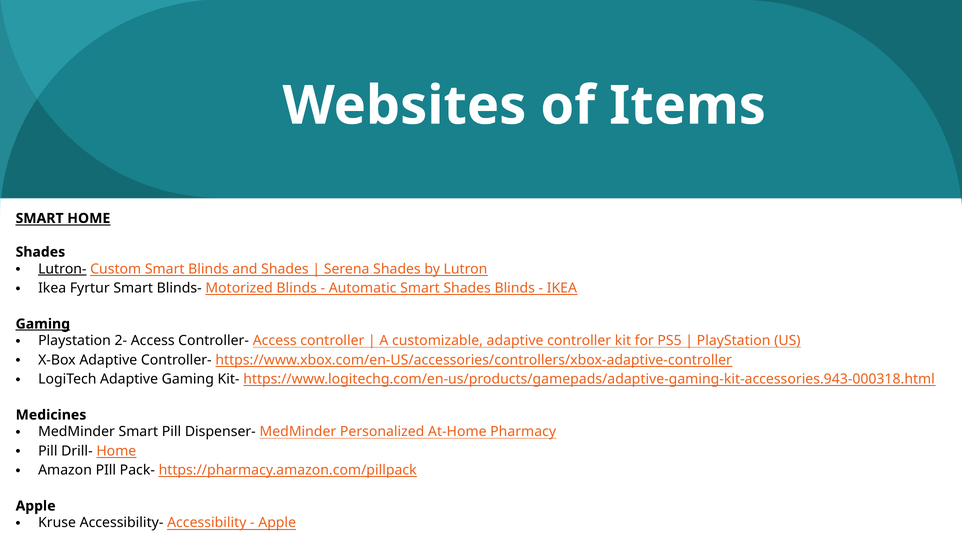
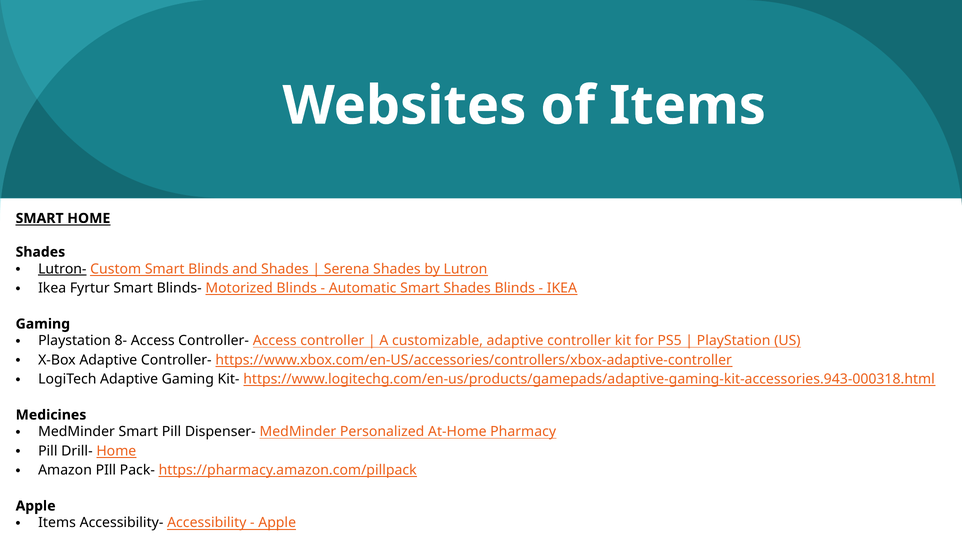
Gaming underline: present -> none (43, 324)
2-: 2- -> 8- (121, 341)
Kruse: Kruse -> Items (57, 523)
